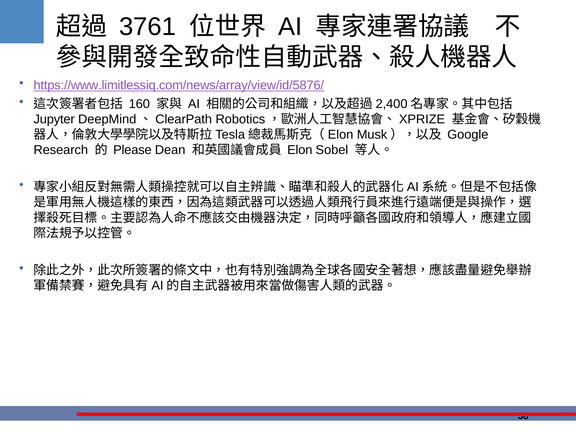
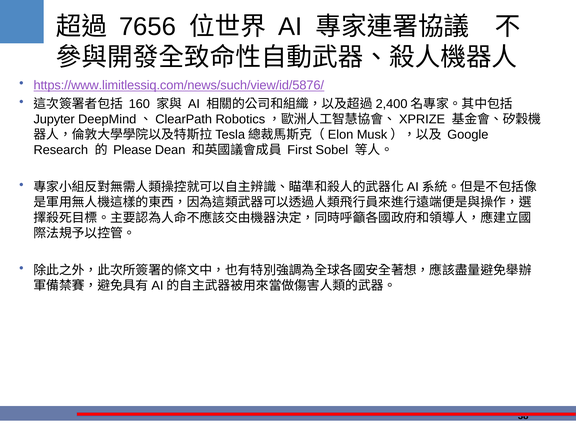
3761: 3761 -> 7656 (148, 27)
https://www.limitlessiq.com/news/array/view/id/5876/: https://www.limitlessiq.com/news/array/view/id/5876/ -> https://www.limitlessiq.com/news/such/view/id/5876/ (179, 85)
Elon: Elon -> First (300, 150)
